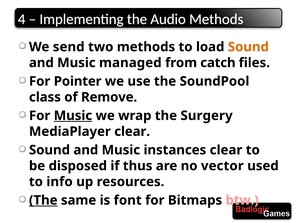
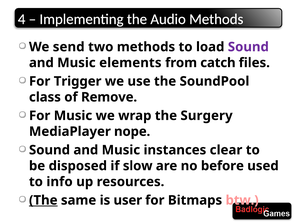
Sound colour: orange -> purple (248, 47)
managed: managed -> elements (130, 63)
Pointer: Pointer -> Trigger (78, 81)
Music underline: present -> none (73, 116)
MediaPlayer clear: clear -> nope (132, 131)
thus: thus -> slow (138, 166)
vector: vector -> before (222, 166)
font: font -> user (128, 200)
